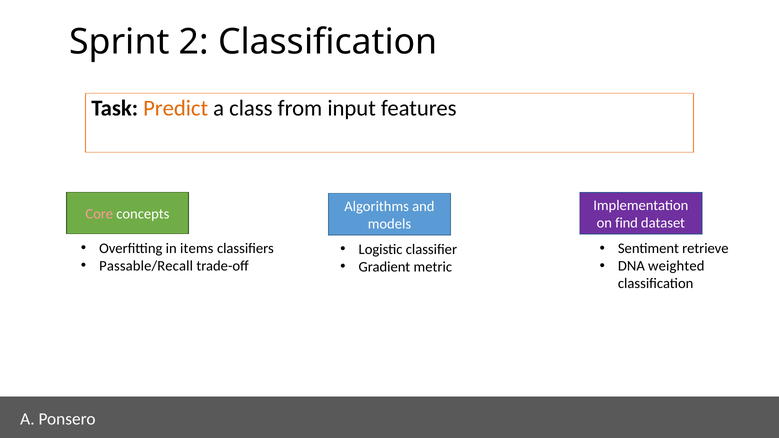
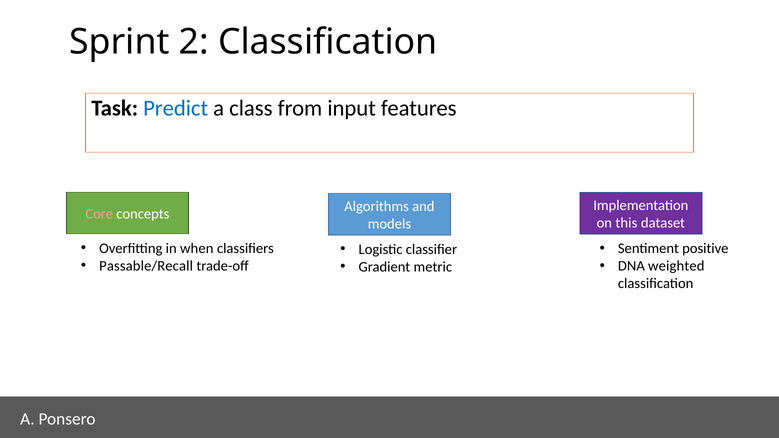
Predict colour: orange -> blue (176, 108)
find: find -> this (626, 223)
items: items -> when (197, 249)
retrieve: retrieve -> positive (705, 249)
